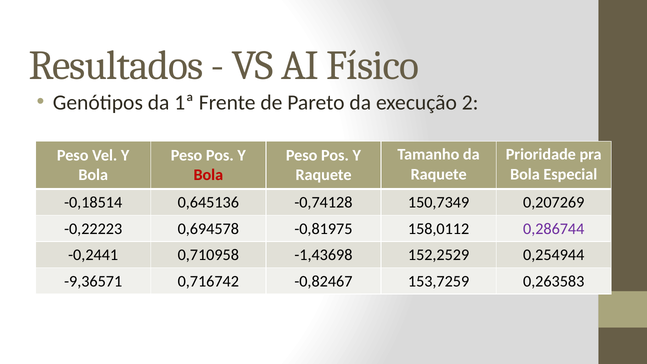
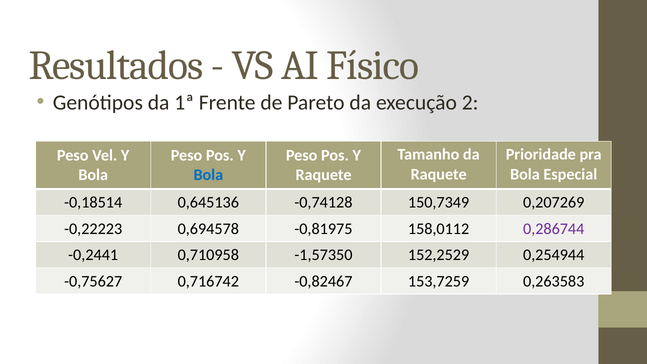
Bola colour: red -> blue (208, 175)
-1,43698: -1,43698 -> -1,57350 (323, 255)
-9,36571: -9,36571 -> -0,75627 (93, 281)
